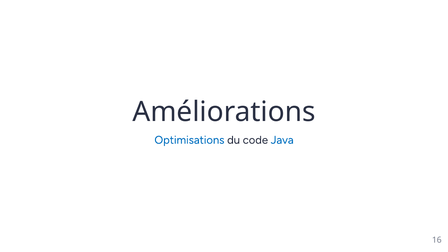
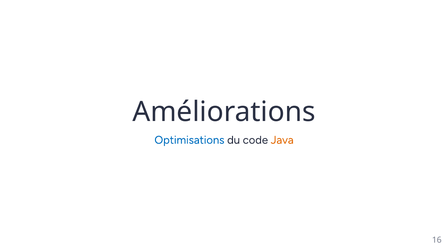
Java colour: blue -> orange (282, 140)
